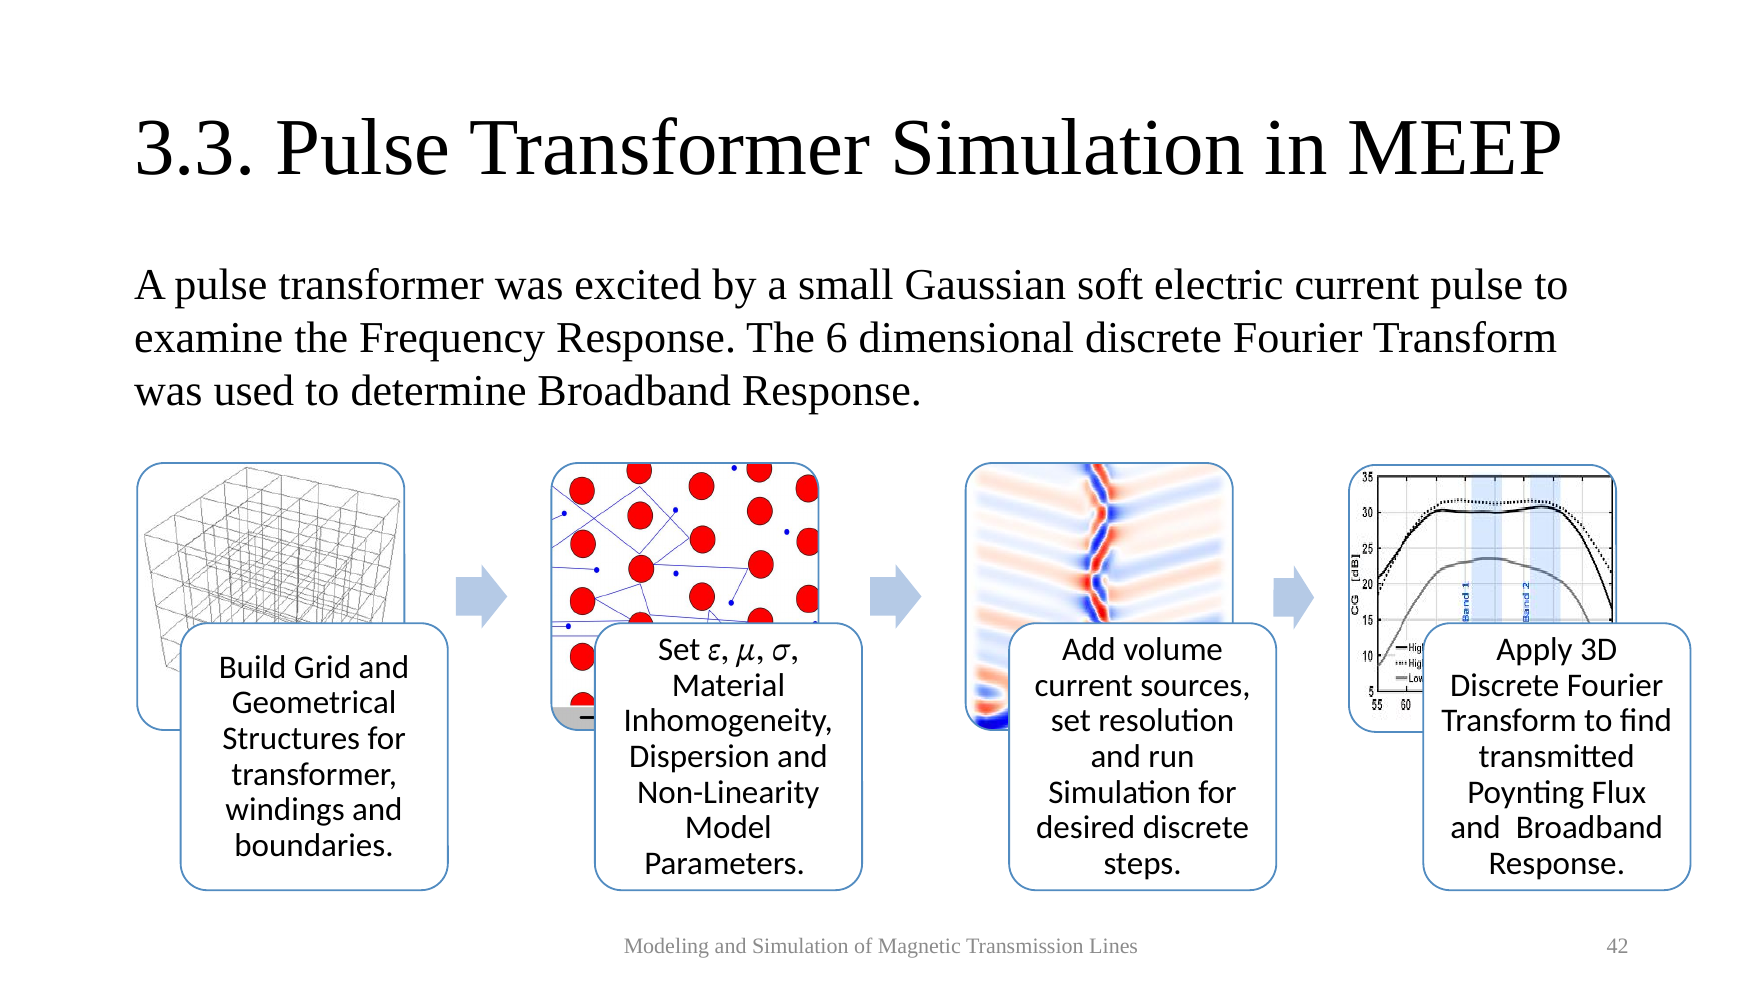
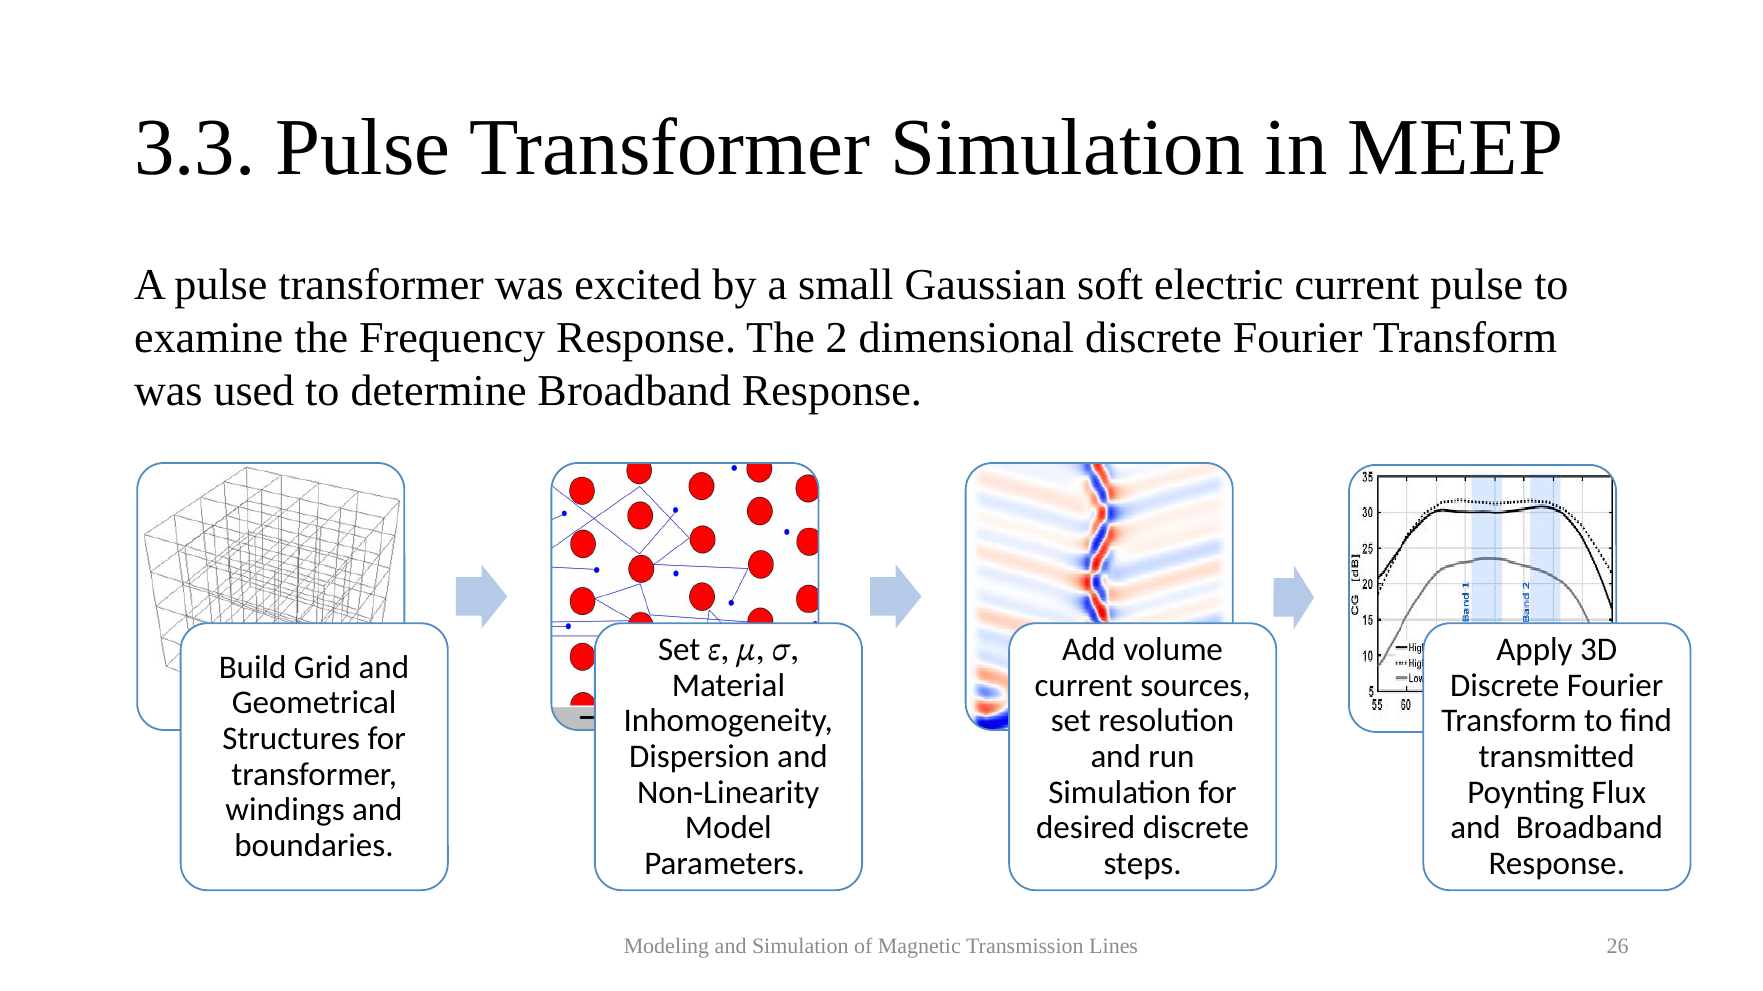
6: 6 -> 2 (837, 338)
42: 42 -> 26 (1618, 947)
